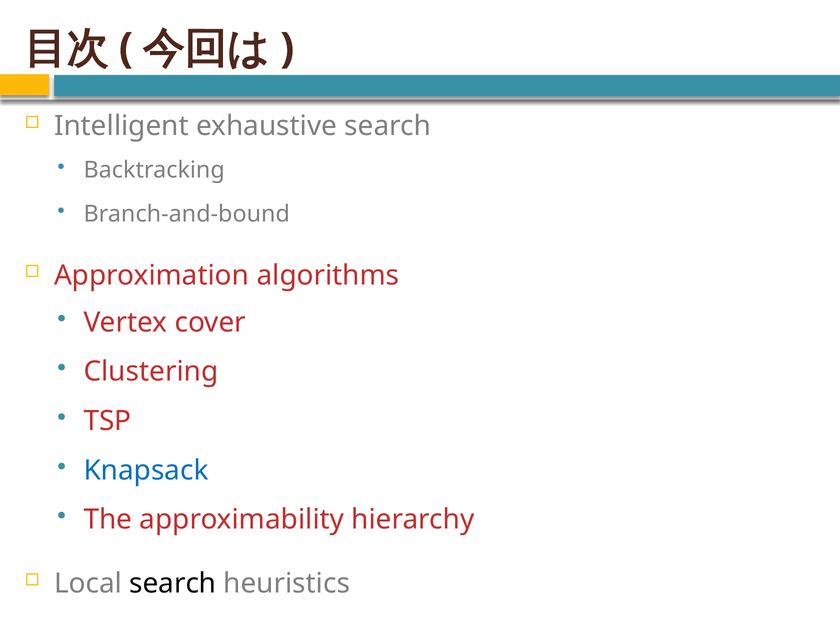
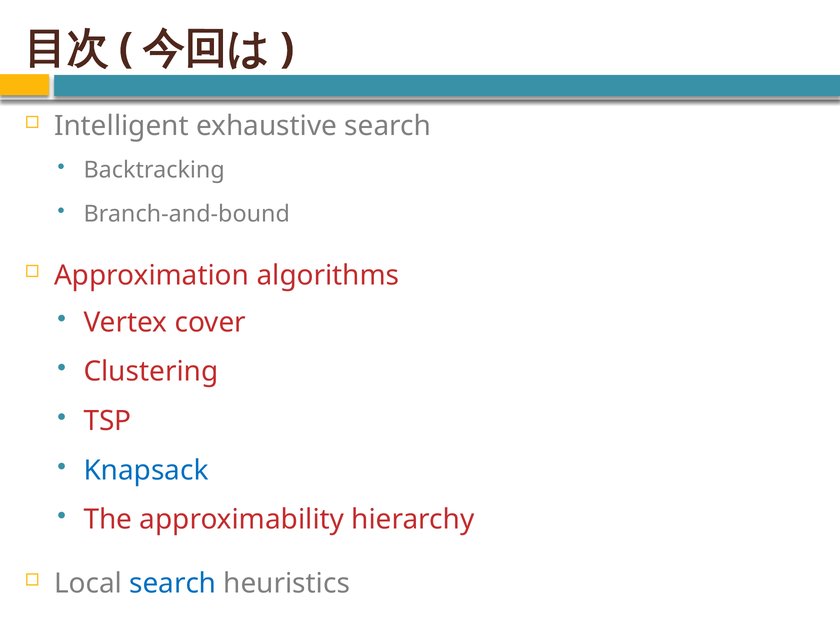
search colour: black -> blue (173, 584)
